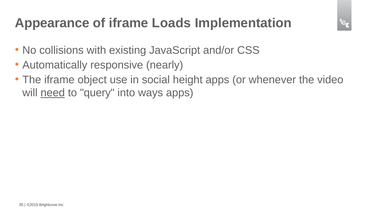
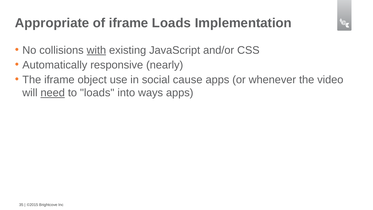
Appearance: Appearance -> Appropriate (52, 23)
with underline: none -> present (96, 50)
height: height -> cause (188, 80)
to query: query -> loads (97, 93)
